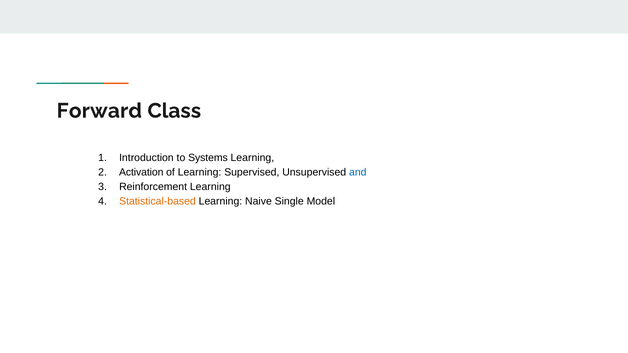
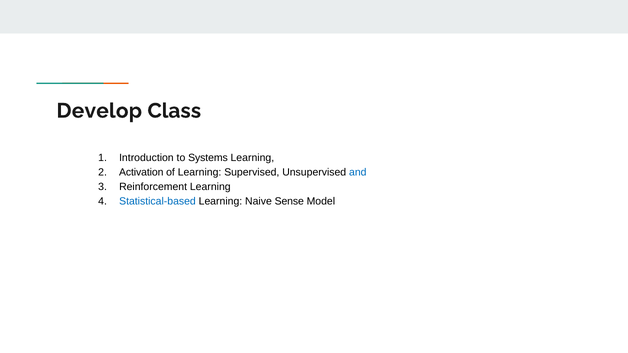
Forward: Forward -> Develop (99, 111)
Statistical-based colour: orange -> blue (157, 201)
Single: Single -> Sense (289, 201)
